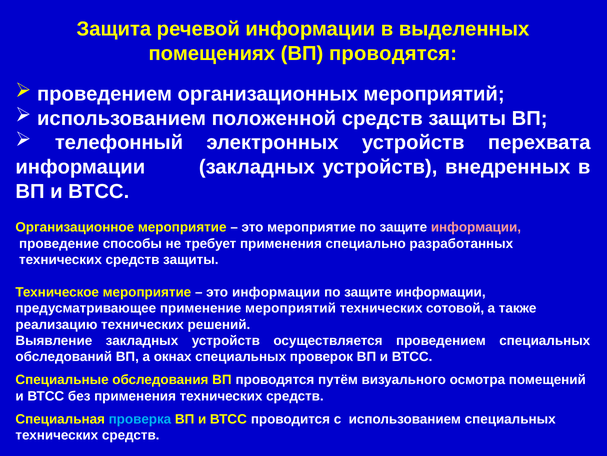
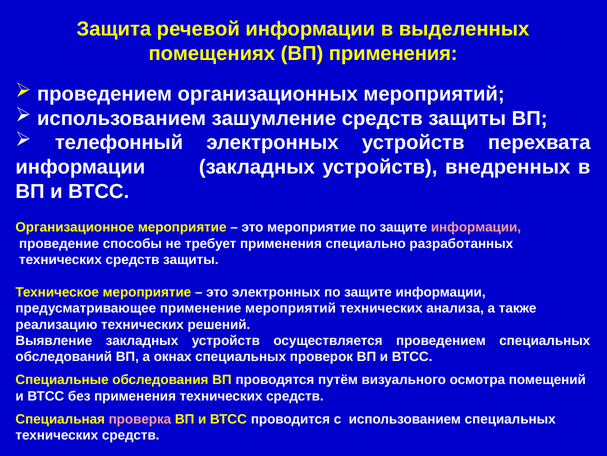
помещениях ВП проводятся: проводятся -> применения (393, 53)
положенной: положенной -> зашумление (274, 118)
это информации: информации -> электронных (276, 292)
сотовой: сотовой -> анализа (455, 308)
проверка colour: light blue -> pink (140, 418)
